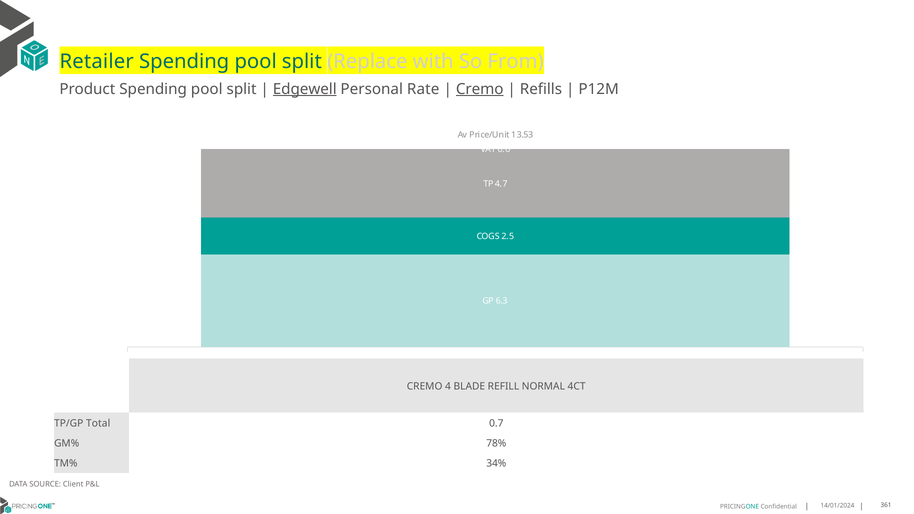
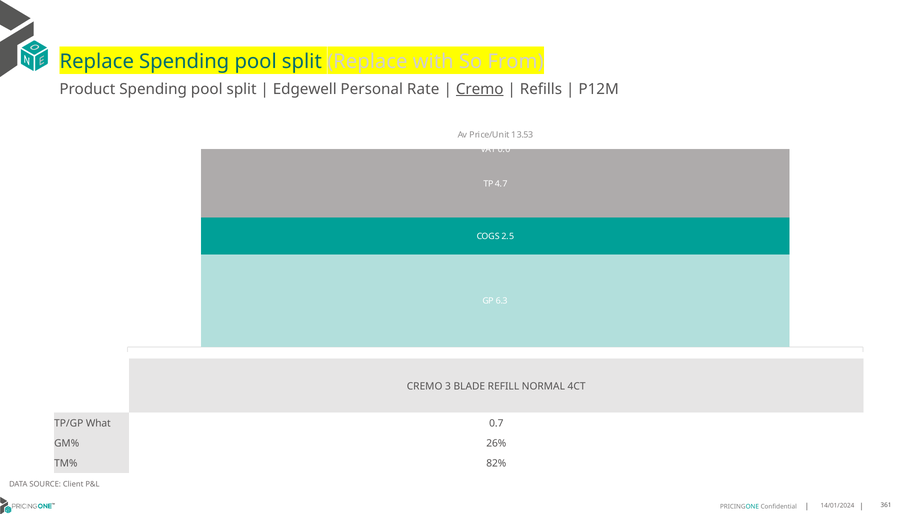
Retailer: Retailer -> Replace (97, 61)
Edgewell underline: present -> none (305, 89)
4: 4 -> 3 (448, 386)
Total: Total -> What (98, 423)
78%: 78% -> 26% (496, 443)
34%: 34% -> 82% (496, 464)
